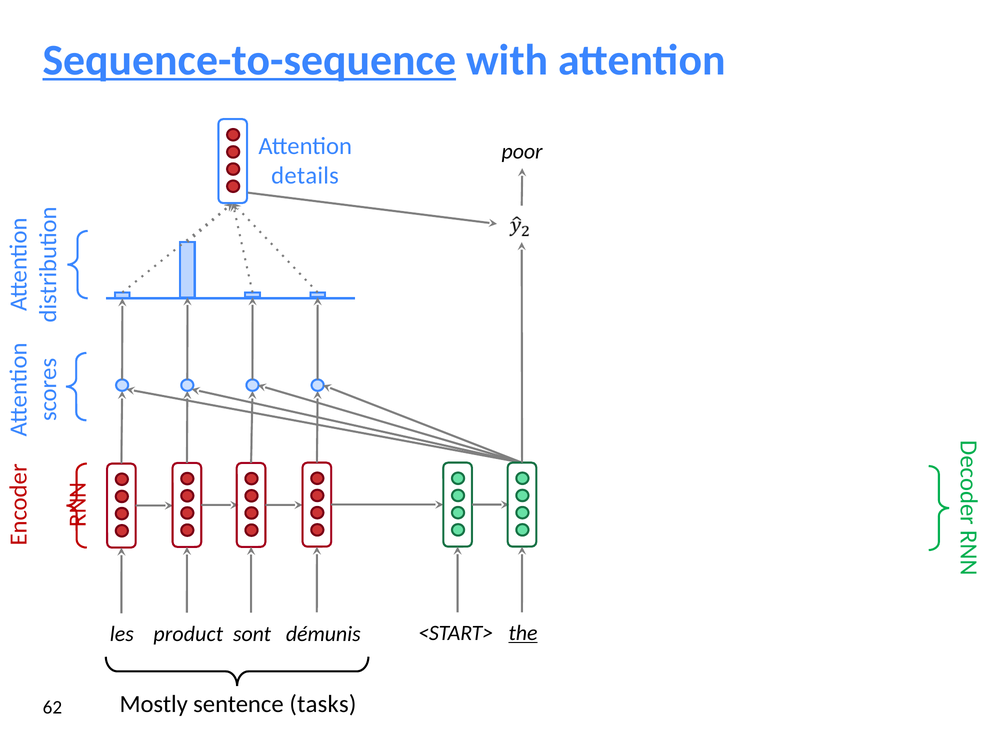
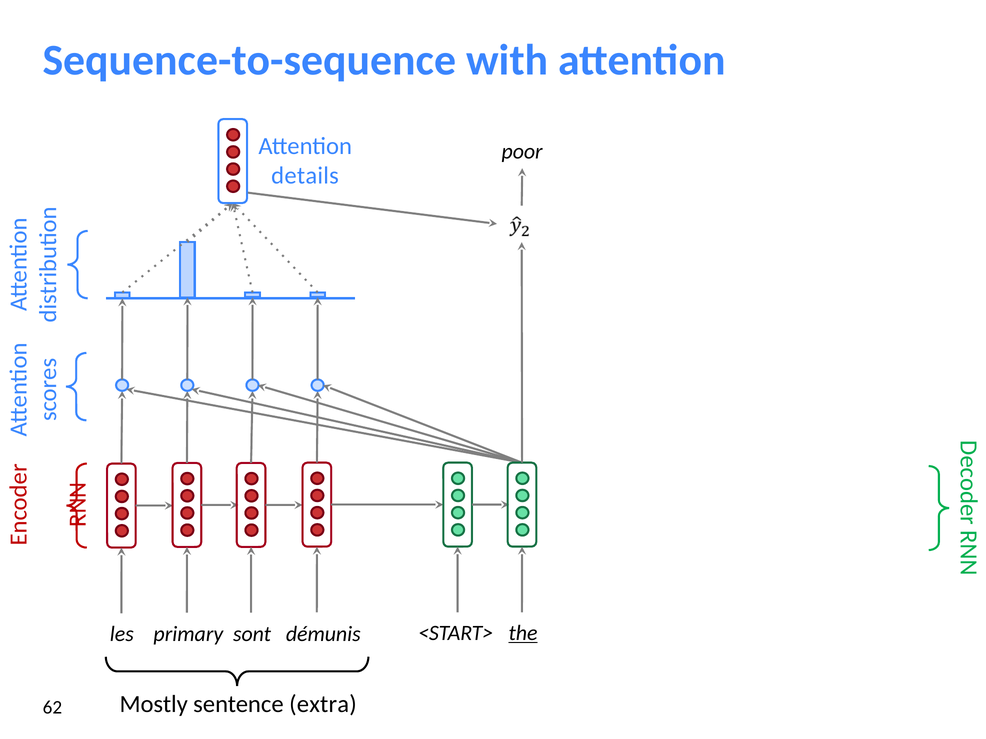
Sequence-to-sequence underline: present -> none (249, 60)
product: product -> primary (188, 634)
tasks: tasks -> extra (323, 705)
